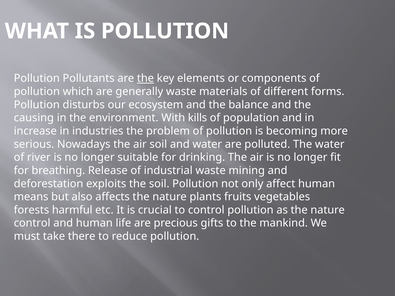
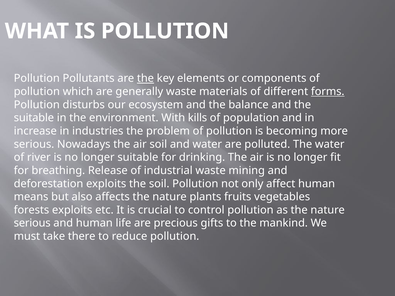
forms underline: none -> present (328, 92)
causing: causing -> suitable (34, 118)
forests harmful: harmful -> exploits (72, 210)
control: control -> serious (32, 223)
